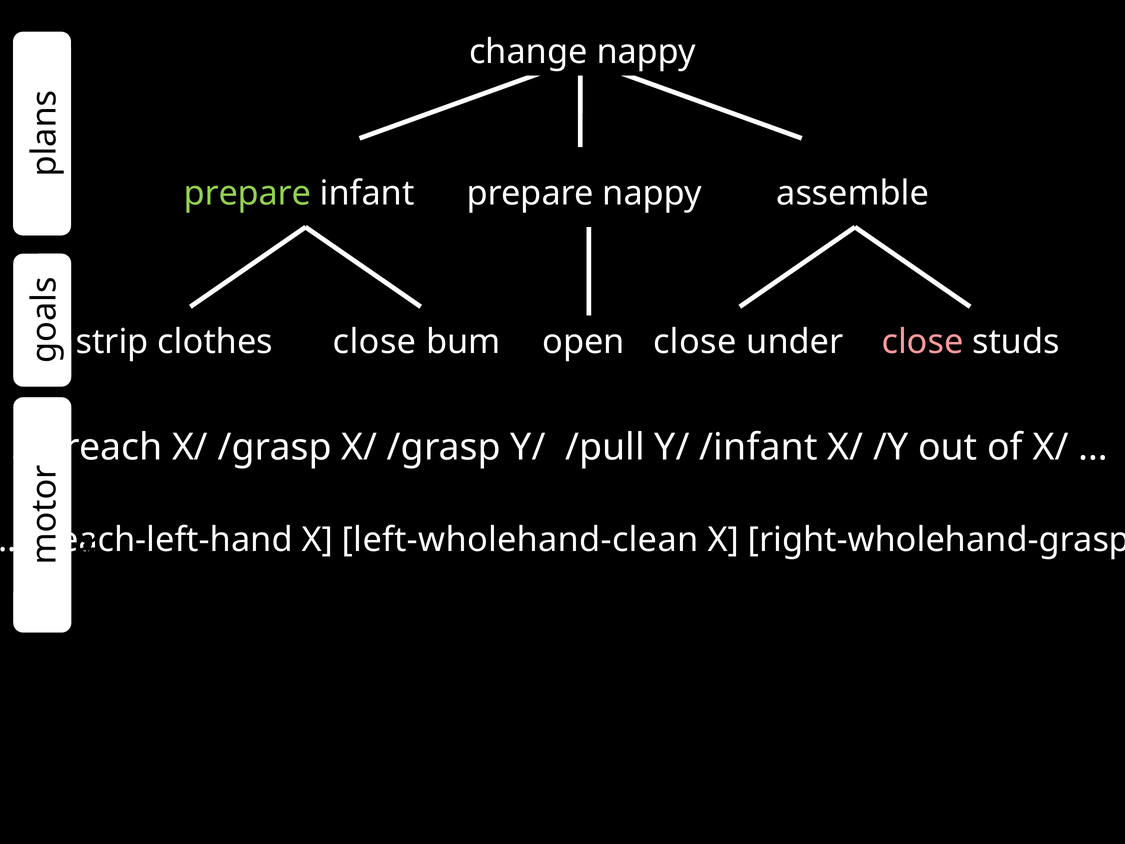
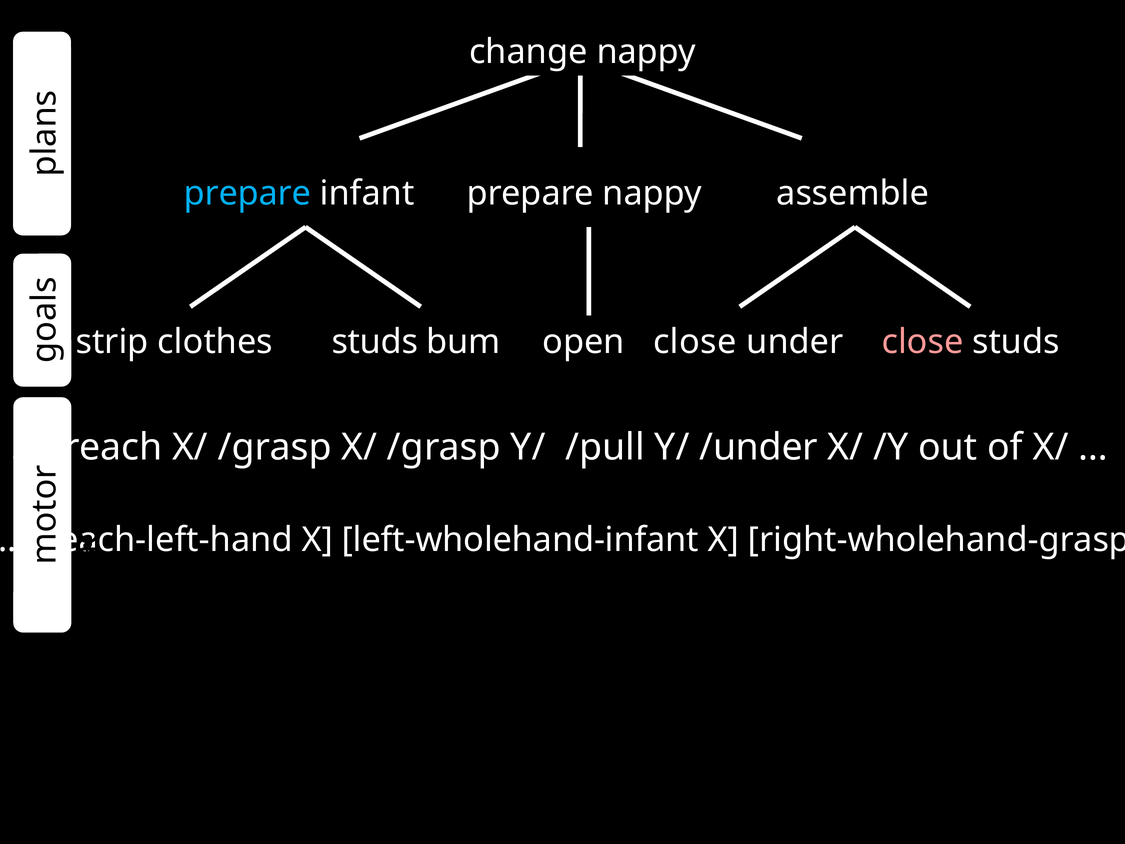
prepare colour: light green -> light blue (247, 194)
clothes close: close -> studs (375, 342)
/infant: /infant -> /under (759, 447)
left-wholehand-clean: left-wholehand-clean -> left-wholehand-infant (520, 540)
